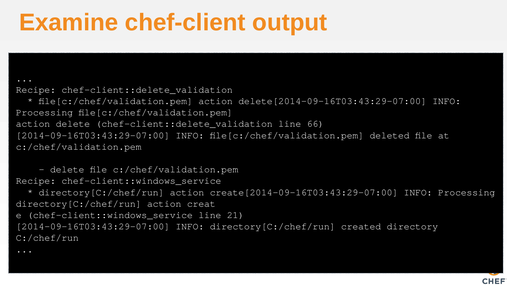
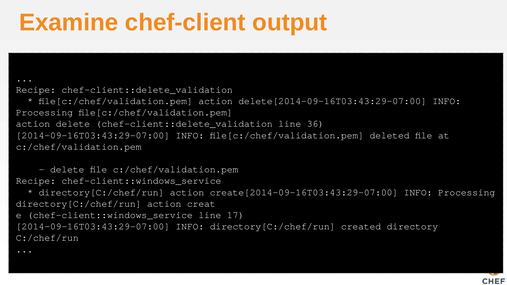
66: 66 -> 36 (315, 124)
21: 21 -> 17 (236, 215)
